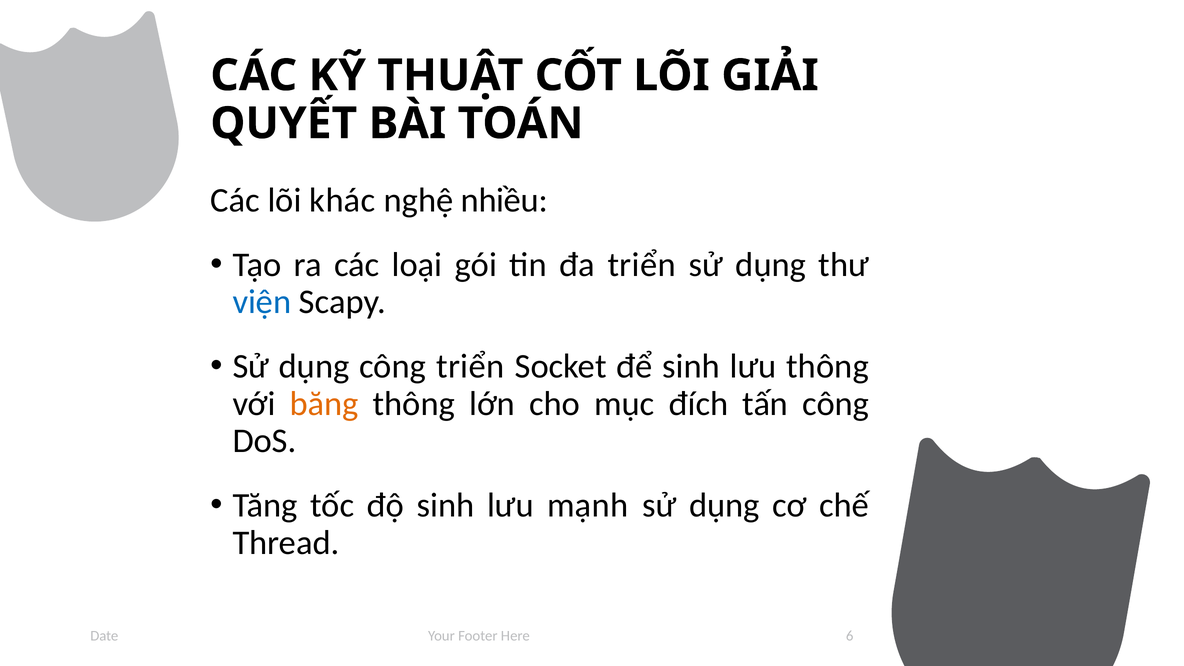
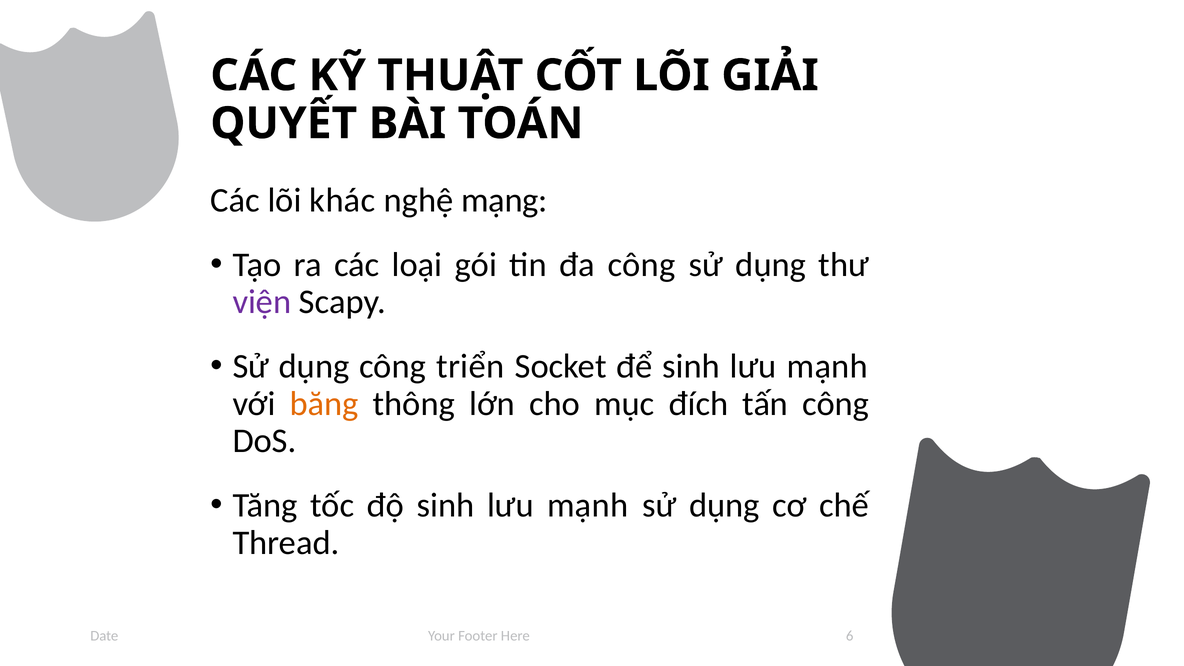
nhiều: nhiều -> mạng (504, 200)
đa triển: triển -> công (642, 265)
viện colour: blue -> purple (262, 302)
để sinh lưu thông: thông -> mạnh (827, 366)
